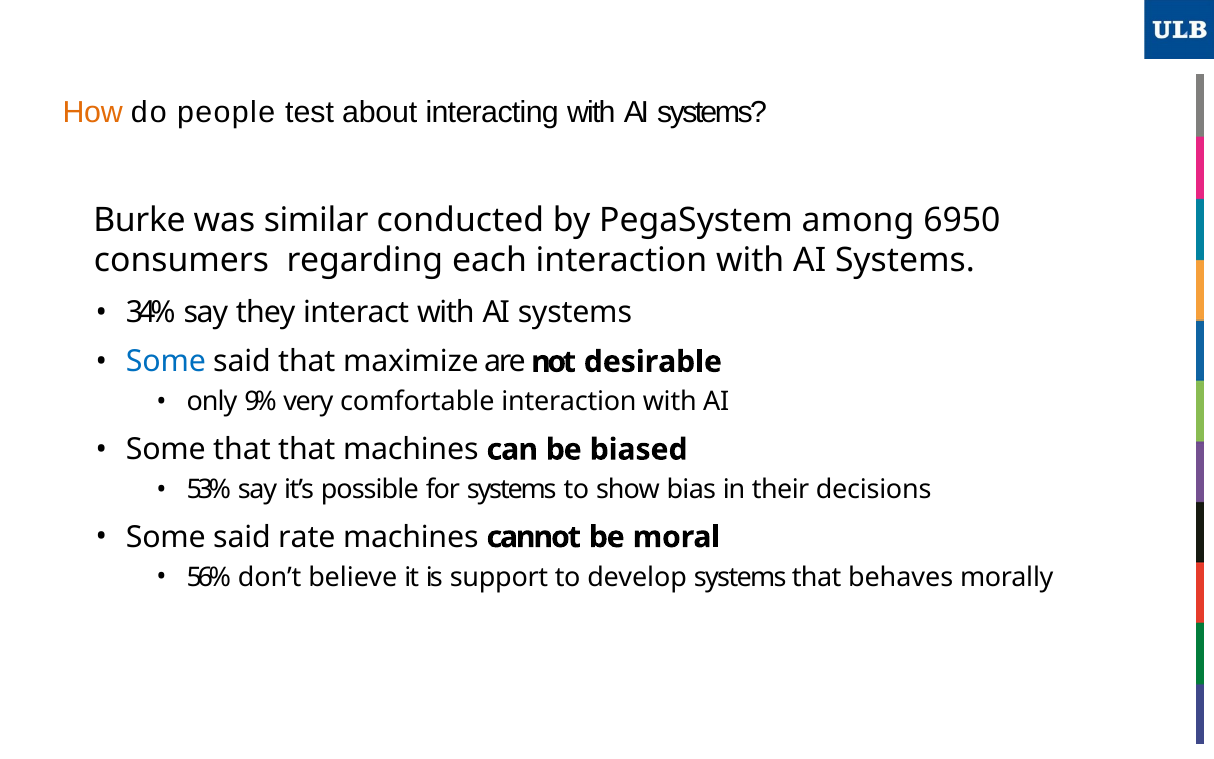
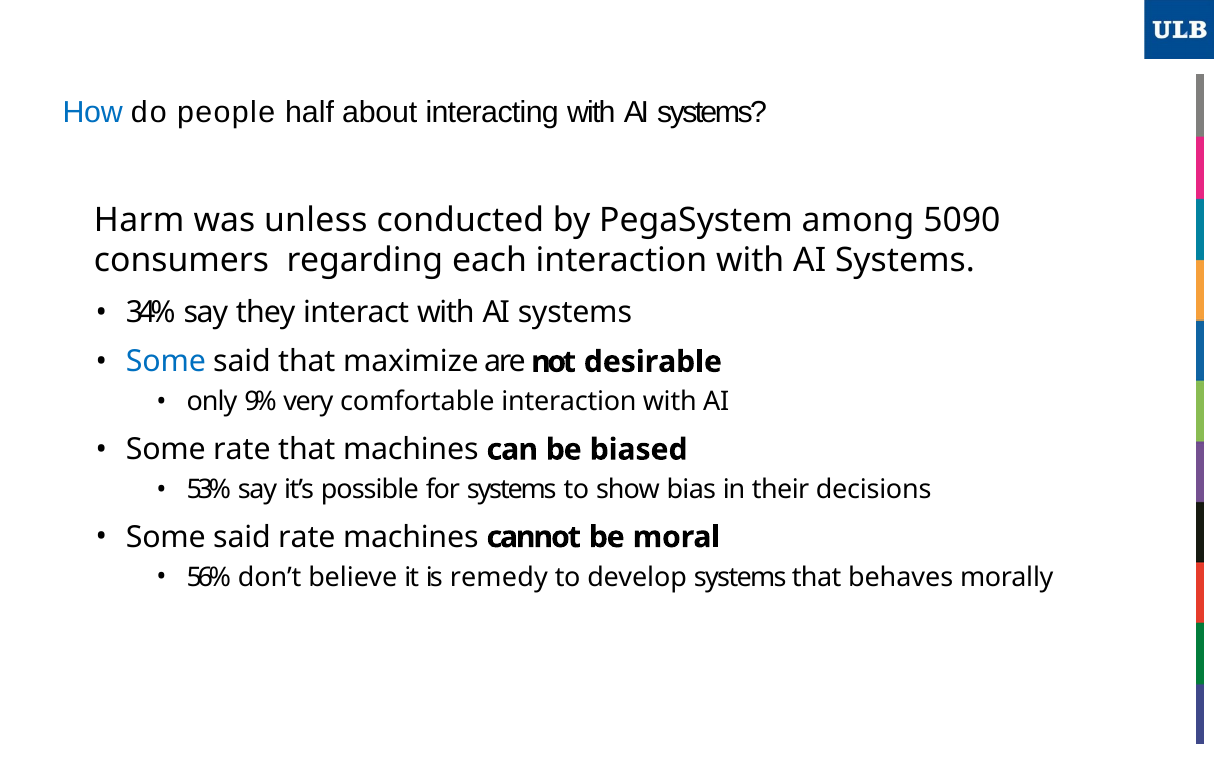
How colour: orange -> blue (93, 112)
test: test -> half (310, 112)
Burke: Burke -> Harm (139, 220)
similar: similar -> unless (316, 220)
6950: 6950 -> 5090 (962, 220)
Some that: that -> rate (242, 449)
support: support -> remedy (499, 577)
